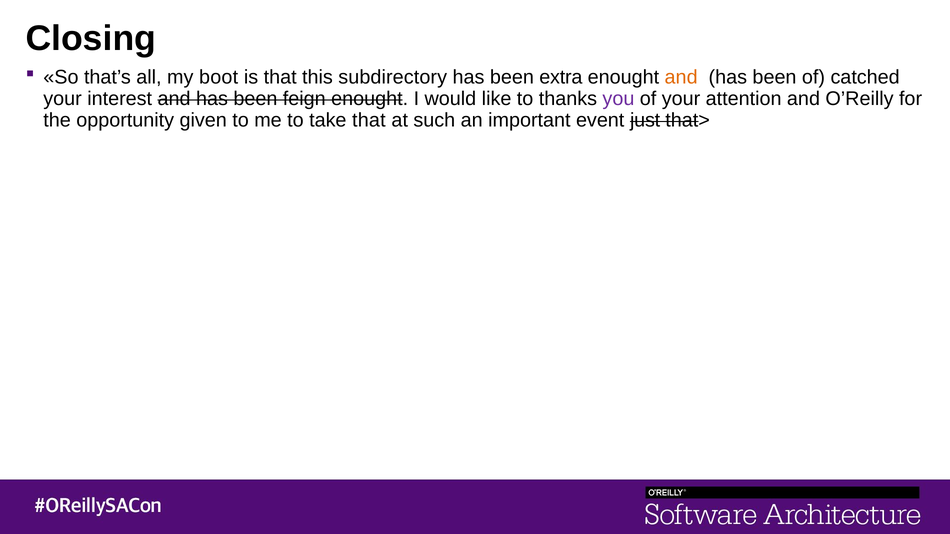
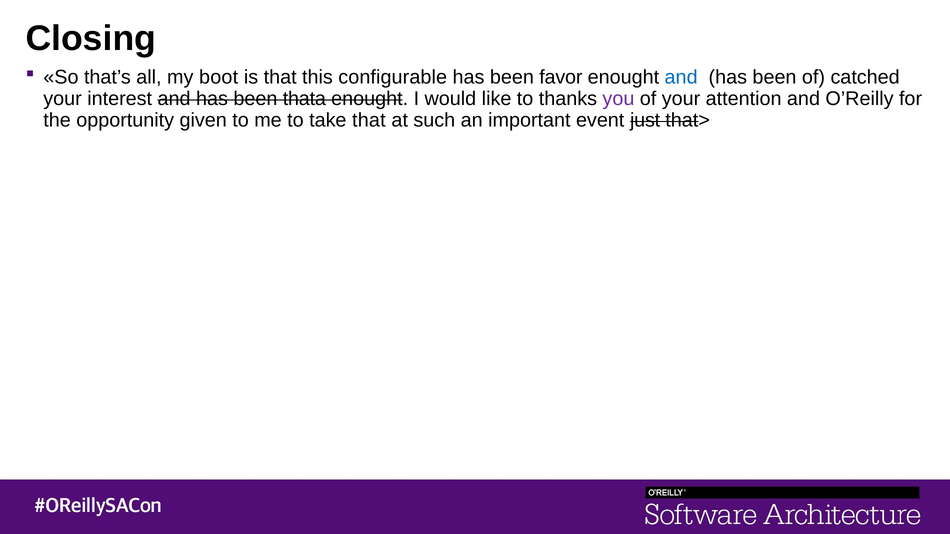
subdirectory: subdirectory -> configurable (393, 77)
extra: extra -> favor (561, 77)
and colour: orange -> blue (681, 77)
feign: feign -> thata (304, 99)
